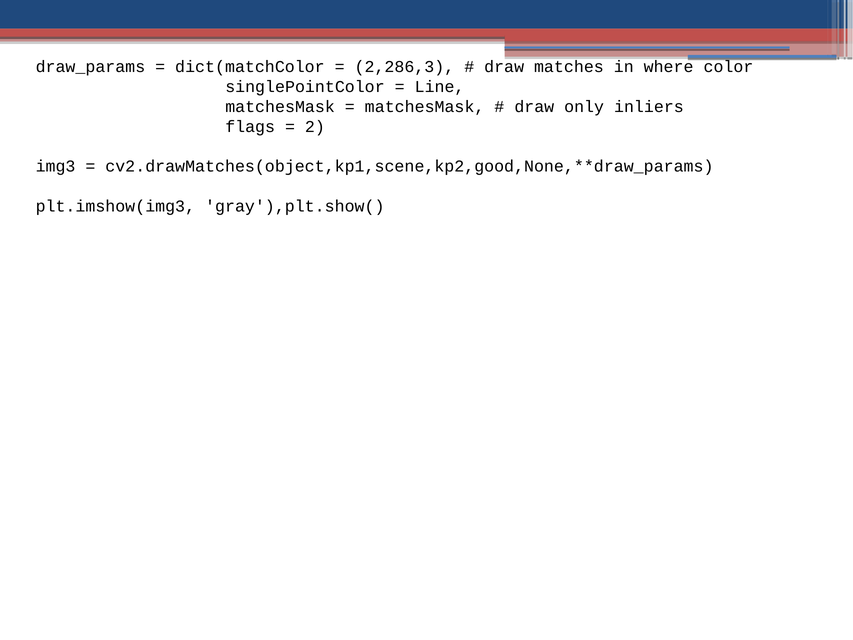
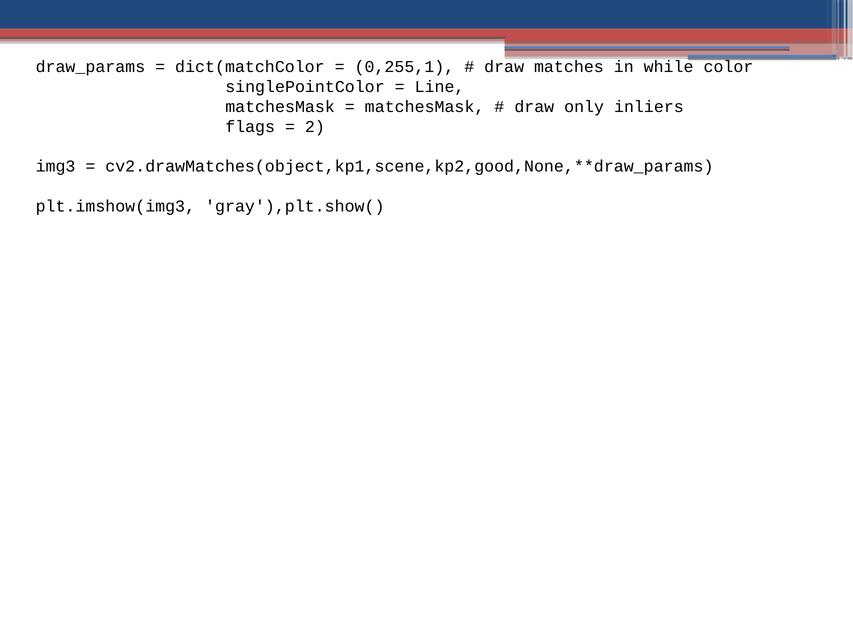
2,286,3: 2,286,3 -> 0,255,1 (404, 67)
where: where -> while (669, 67)
